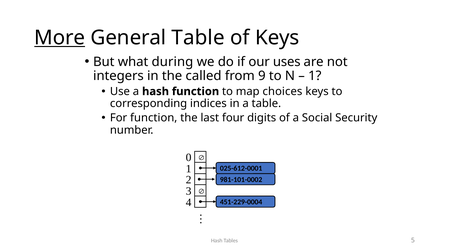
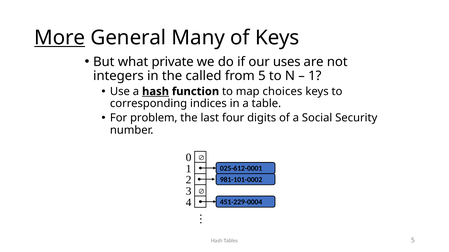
General Table: Table -> Many (198, 38)
during: during -> private (173, 62)
from 9: 9 -> 5 (262, 76)
hash underline: none -> present (156, 92)
For function: function -> problem (154, 118)
